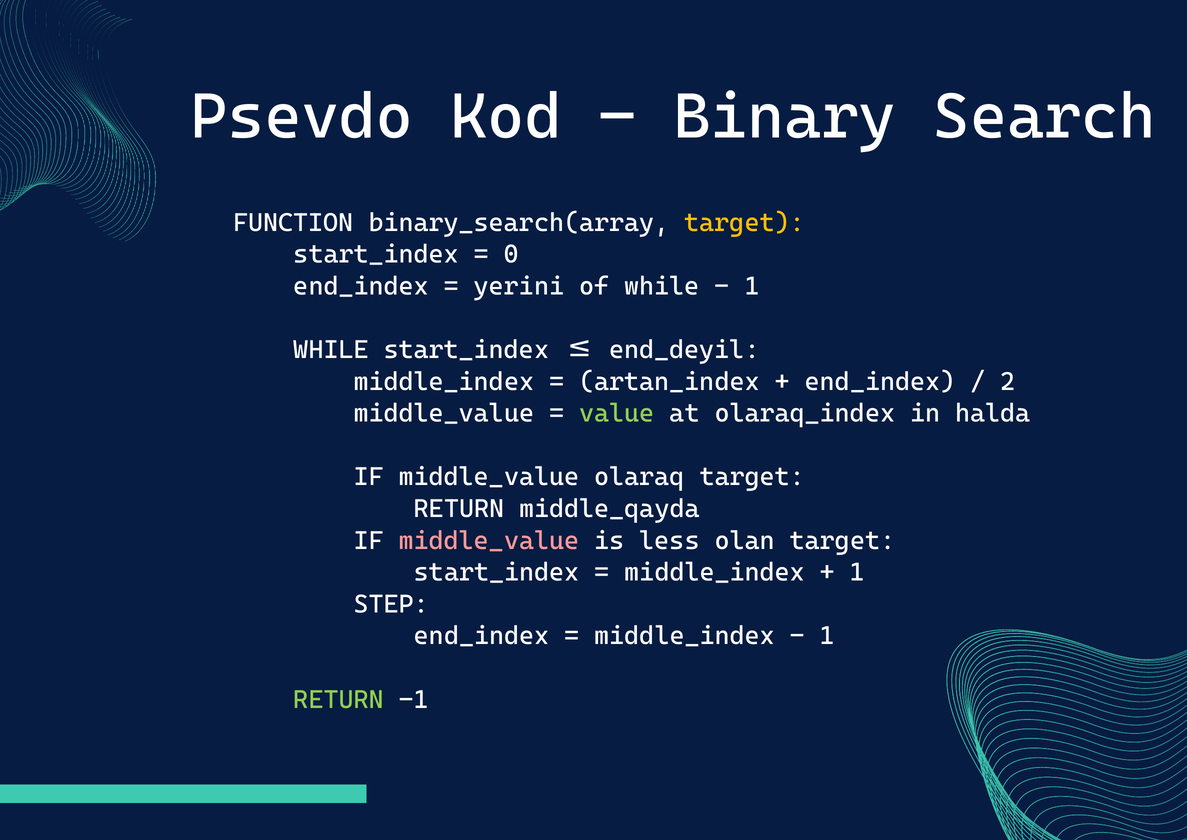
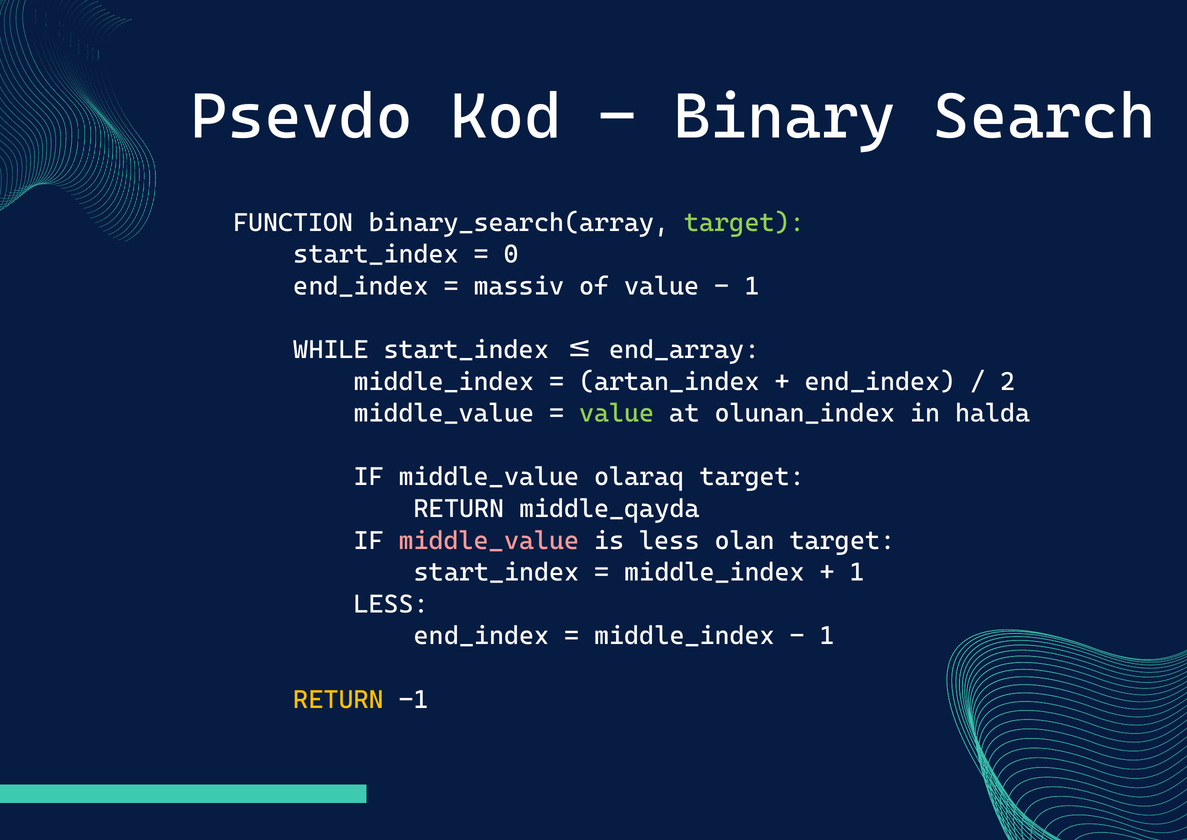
target colour: yellow -> light green (744, 222)
yerini: yerini -> massiv (519, 286)
of while: while -> value (662, 286)
end_deyil: end_deyil -> end_array (684, 349)
olaraq_index: olaraq_index -> olunan_index (805, 413)
STEP: STEP -> LESS (391, 604)
RETURN colour: light green -> yellow (339, 699)
